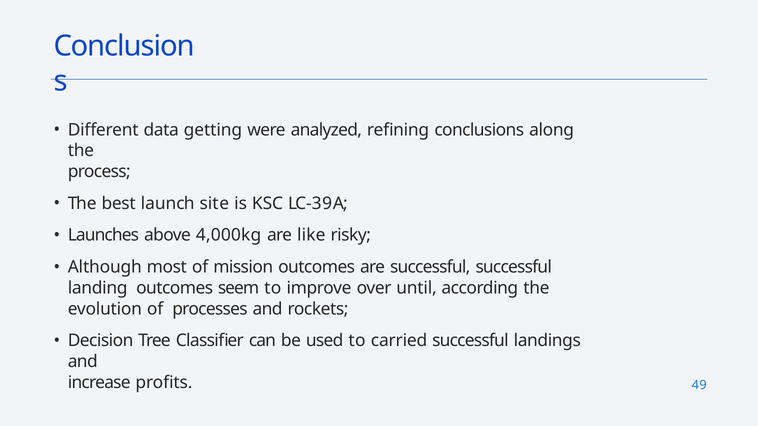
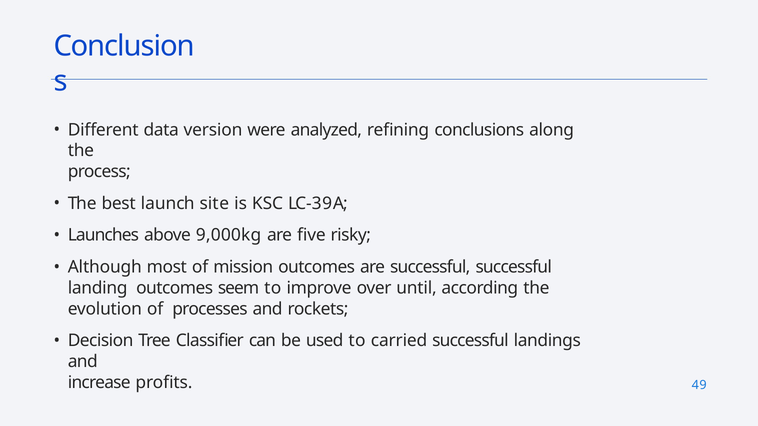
getting: getting -> version (213, 130)
4,000kg: 4,000kg -> 9,000kg (229, 235)
like: like -> five (311, 235)
